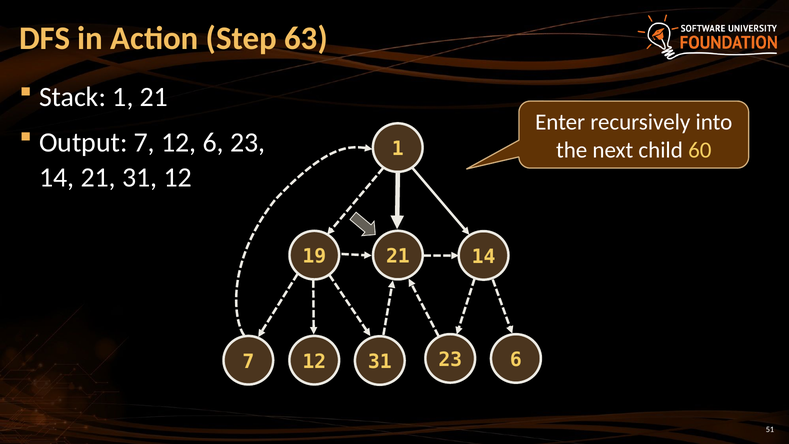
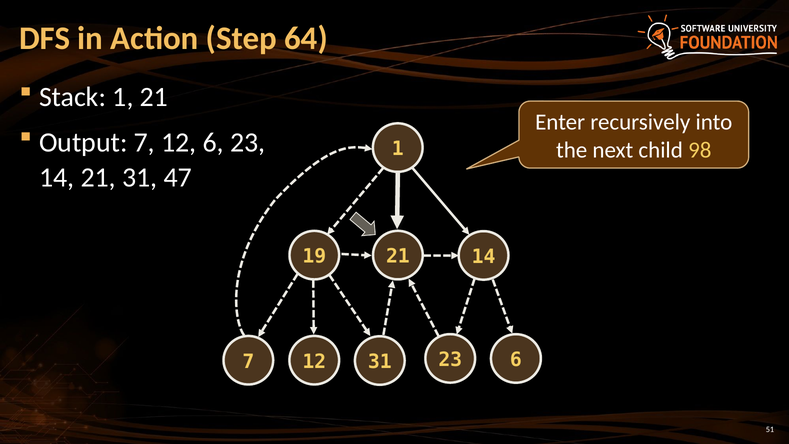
63: 63 -> 64 (306, 38)
60: 60 -> 98 (700, 150)
31 12: 12 -> 47 (178, 177)
